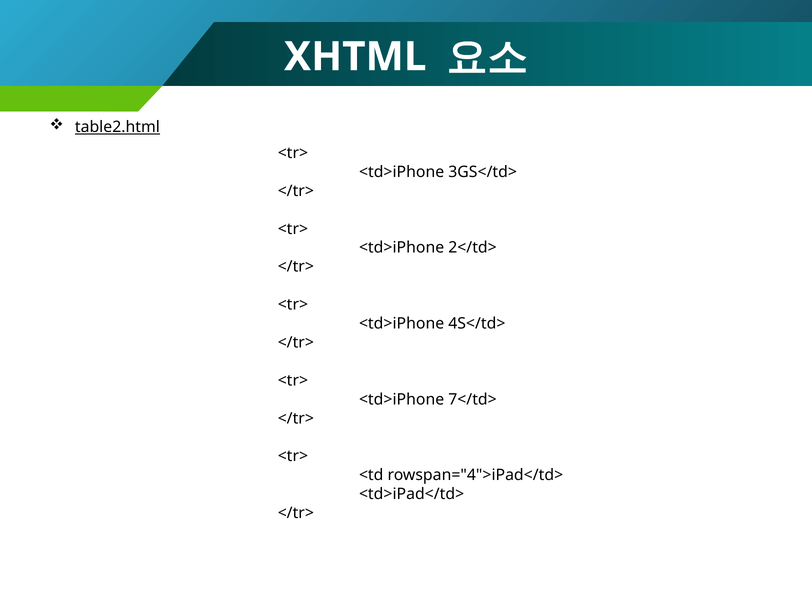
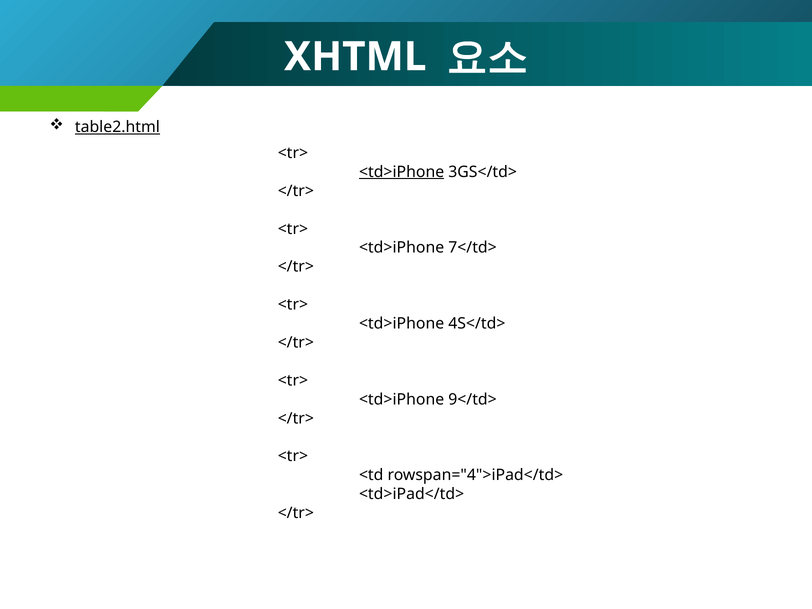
<td>iPhone underline: none -> present (402, 172)
2</td>: 2</td> -> 7</td> (473, 248)
7</td>: 7</td> -> 9</td> (473, 399)
